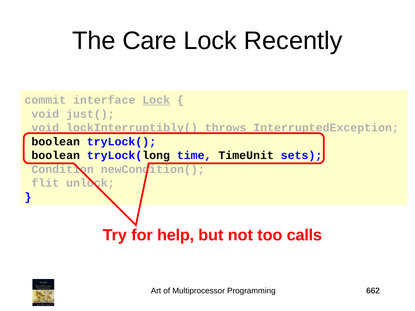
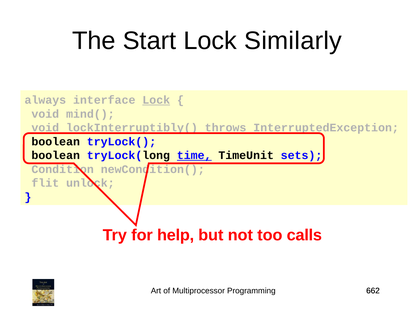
Care: Care -> Start (150, 41)
Recently: Recently -> Similarly (293, 41)
commit: commit -> always (45, 100)
just(: just( -> mind( (90, 114)
time underline: none -> present (194, 156)
